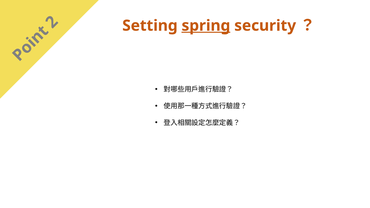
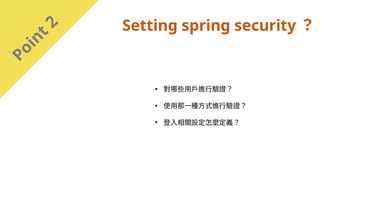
spring underline: present -> none (206, 26)
